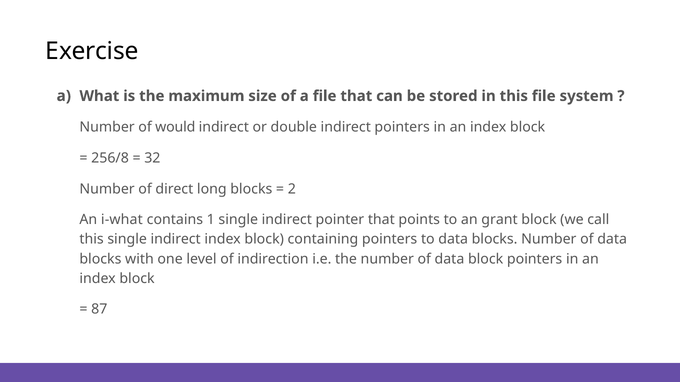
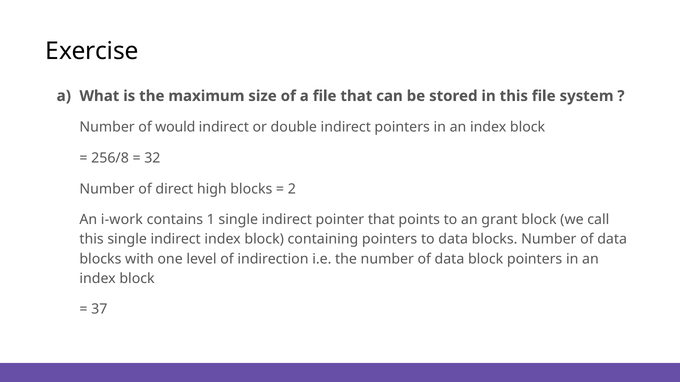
long: long -> high (212, 189)
i-what: i-what -> i-work (122, 220)
87: 87 -> 37 (99, 310)
